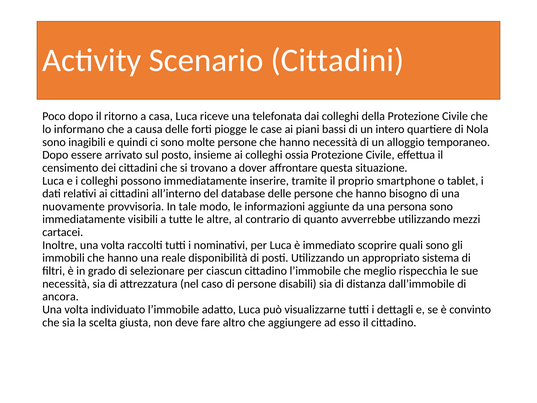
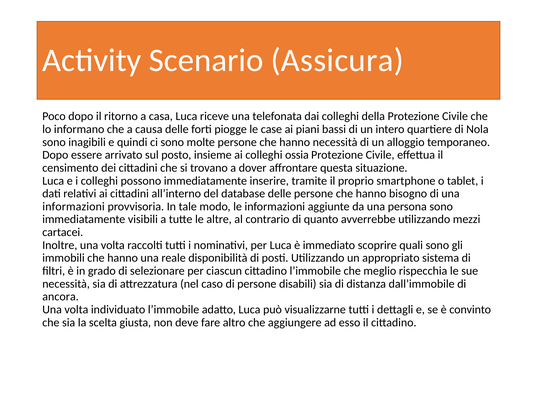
Scenario Cittadini: Cittadini -> Assicura (337, 60)
nuovamente: nuovamente -> informazioni (74, 206)
